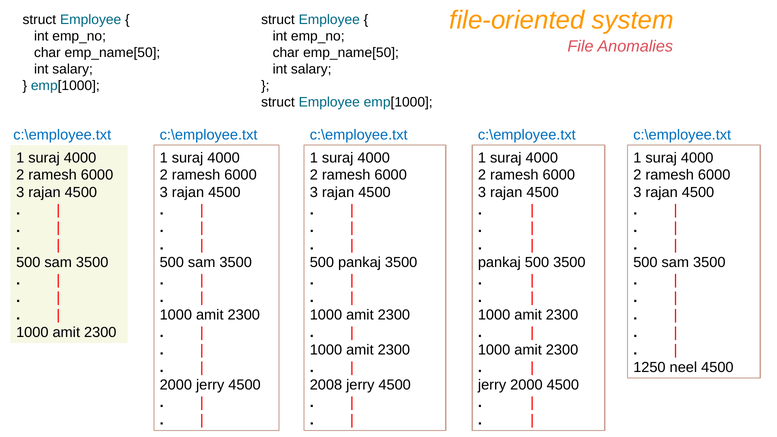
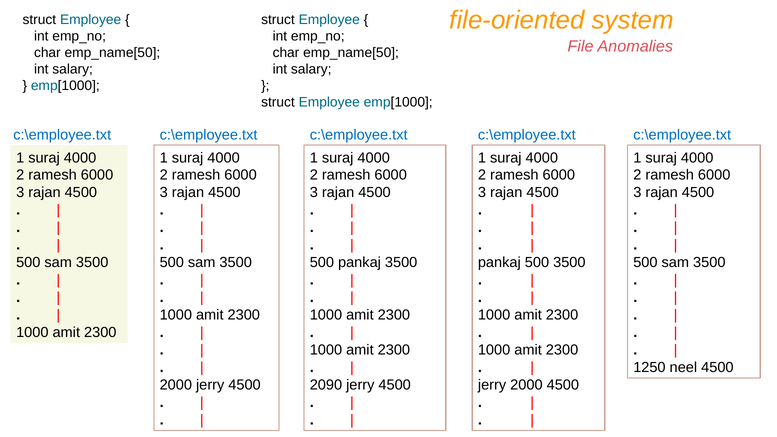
2008: 2008 -> 2090 (326, 385)
